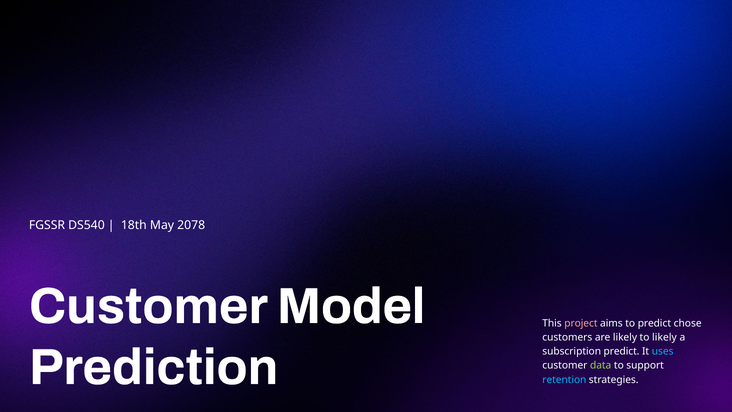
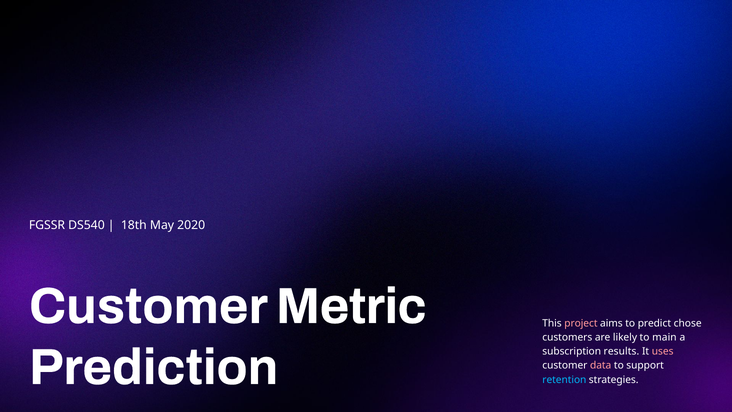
2078: 2078 -> 2020 (191, 225)
Model: Model -> Metric (351, 306)
to likely: likely -> main (664, 337)
subscription predict: predict -> results (621, 351)
uses colour: light blue -> pink (663, 351)
data colour: light green -> pink (601, 365)
